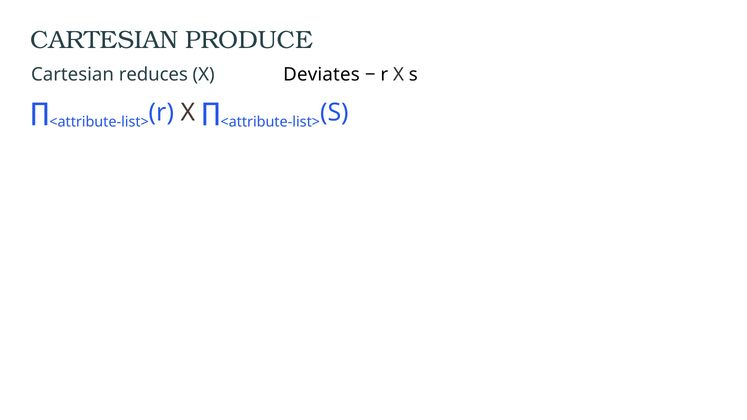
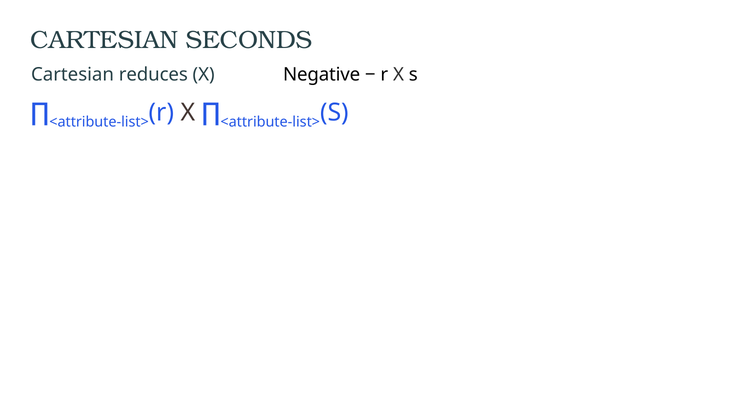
PRODUCE: PRODUCE -> SECONDS (249, 40)
Deviates: Deviates -> Negative (322, 74)
